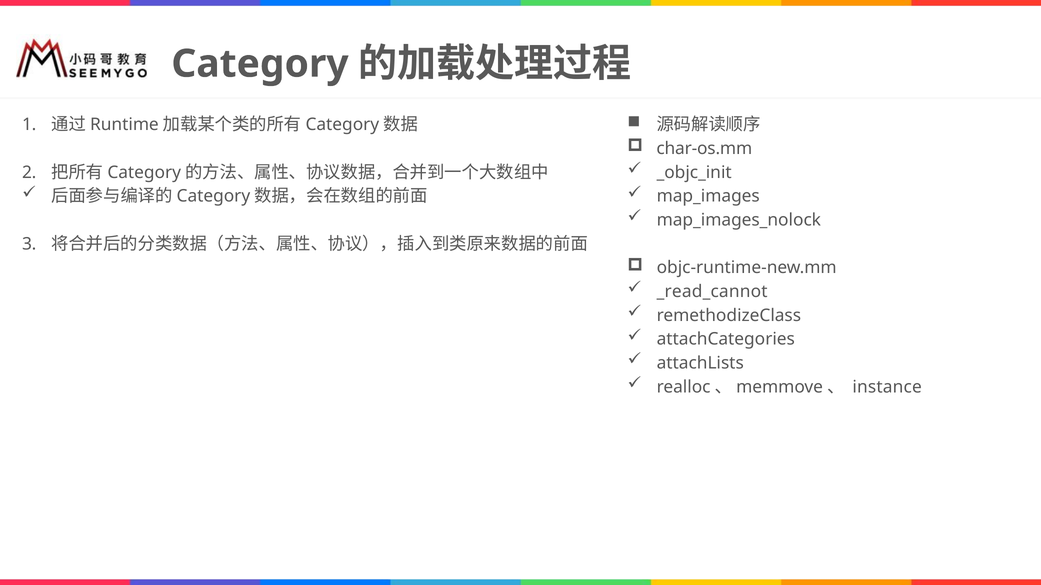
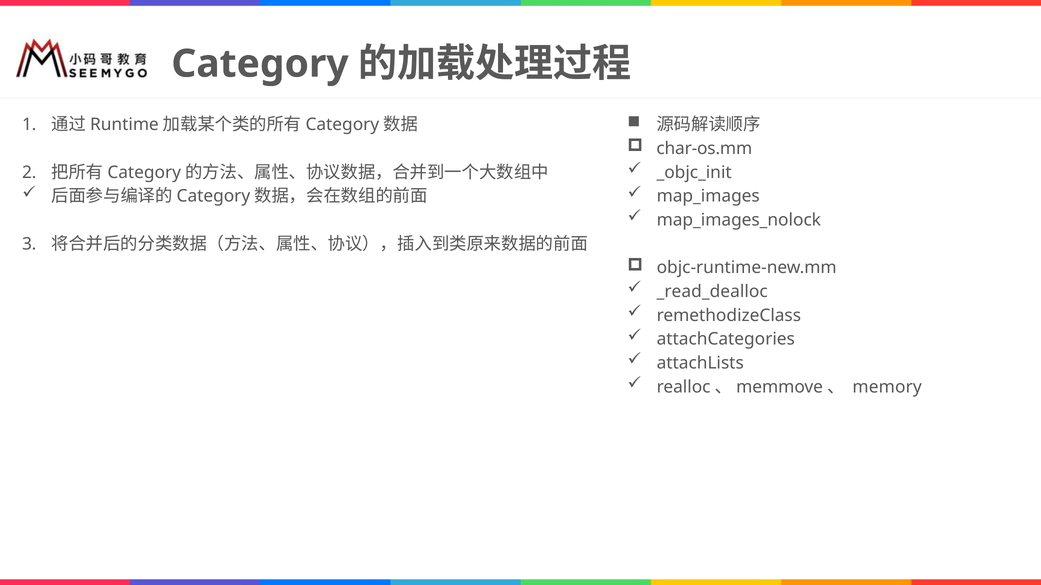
_read_cannot: _read_cannot -> _read_dealloc (712, 292)
instance: instance -> memory (887, 387)
